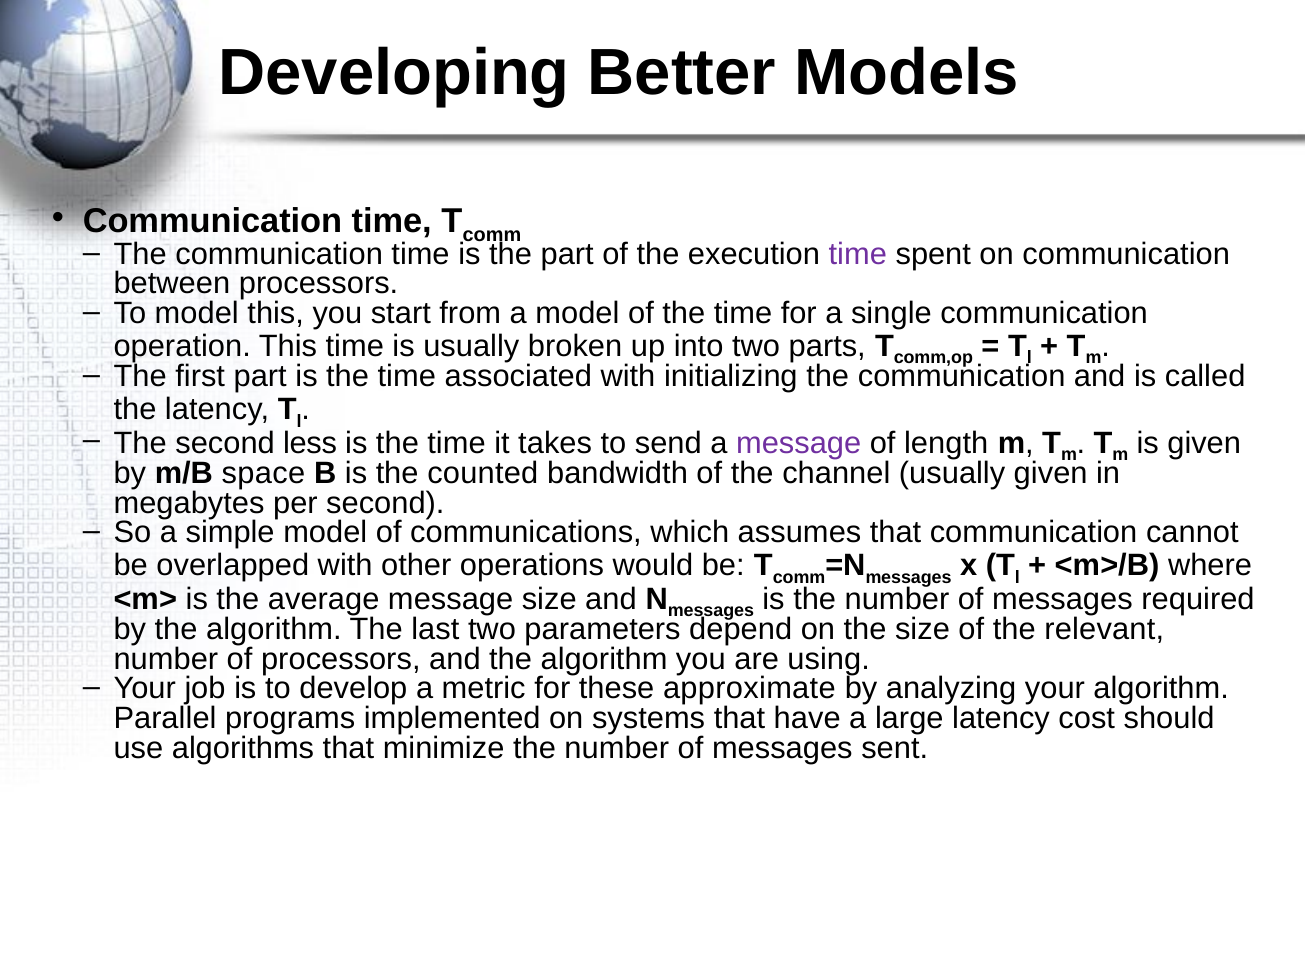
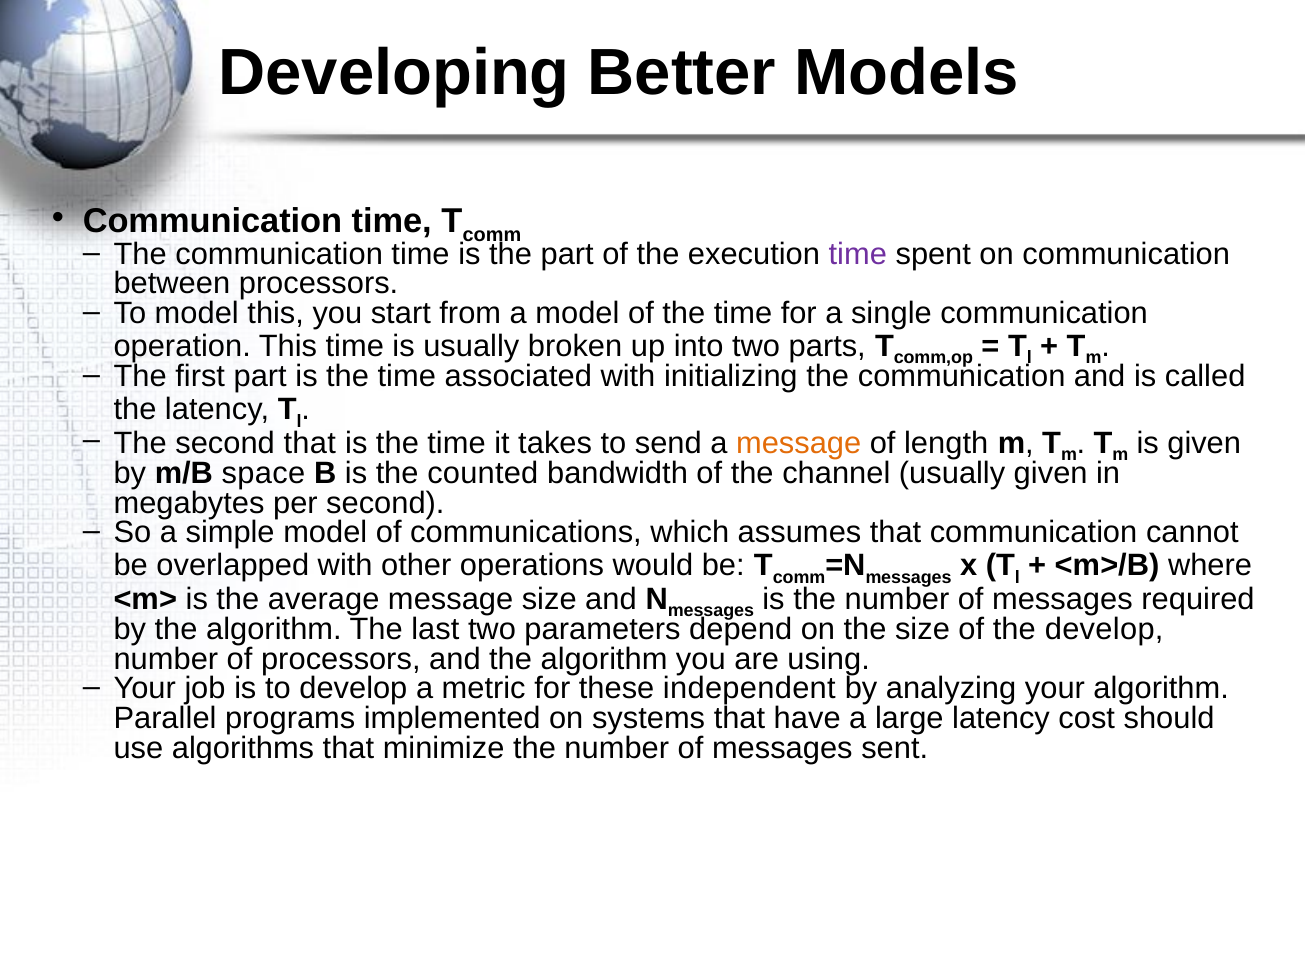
second less: less -> that (310, 443)
message colour: purple -> orange (799, 443)
the relevant: relevant -> develop (1104, 629)
approximate: approximate -> independent (749, 688)
